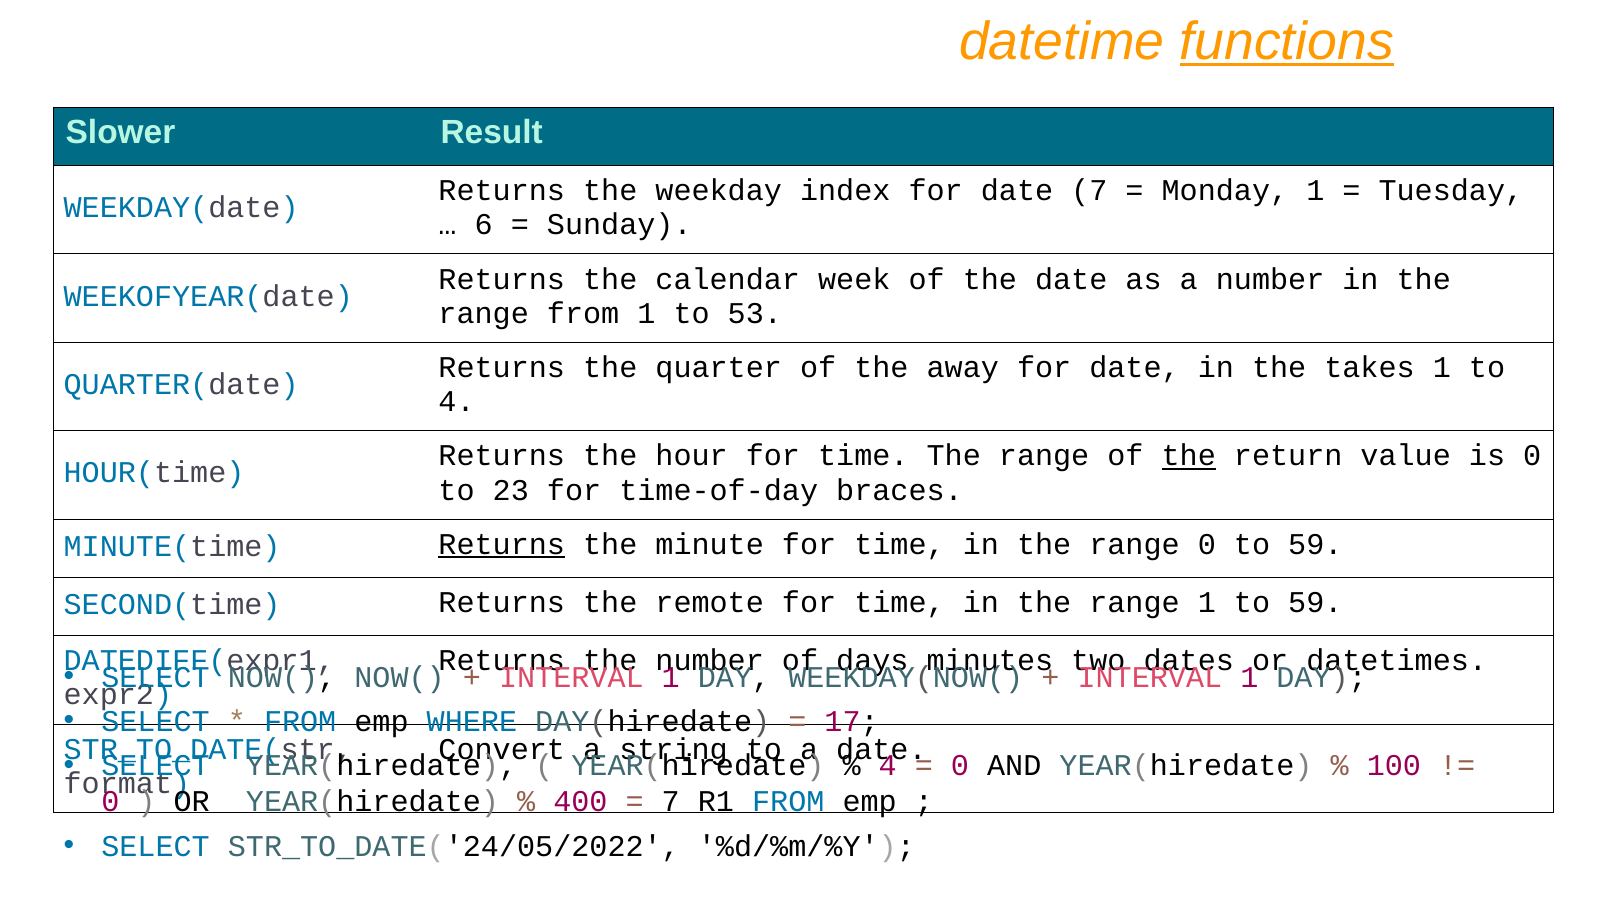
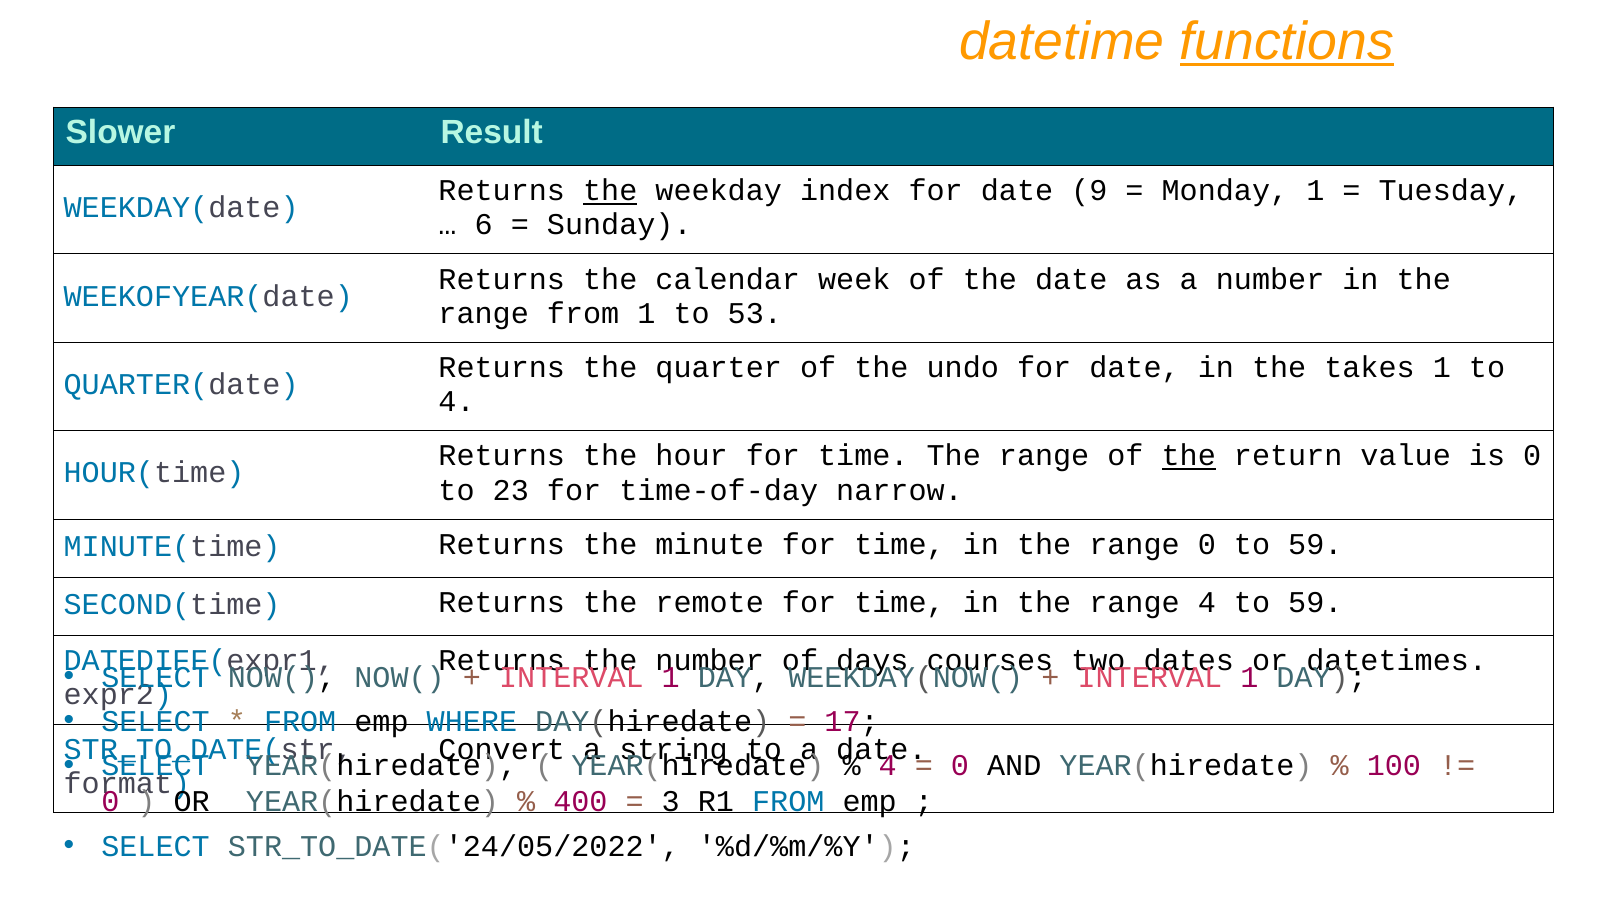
the underline: none -> present (610, 191)
date 7: 7 -> 9 (1089, 191)
away: away -> undo (963, 367)
braces: braces -> narrow (899, 490)
Returns underline: present -> none (502, 544)
range 1: 1 -> 4 (1207, 603)
minutes: minutes -> courses (990, 661)
7: 7 -> 3 (671, 802)
